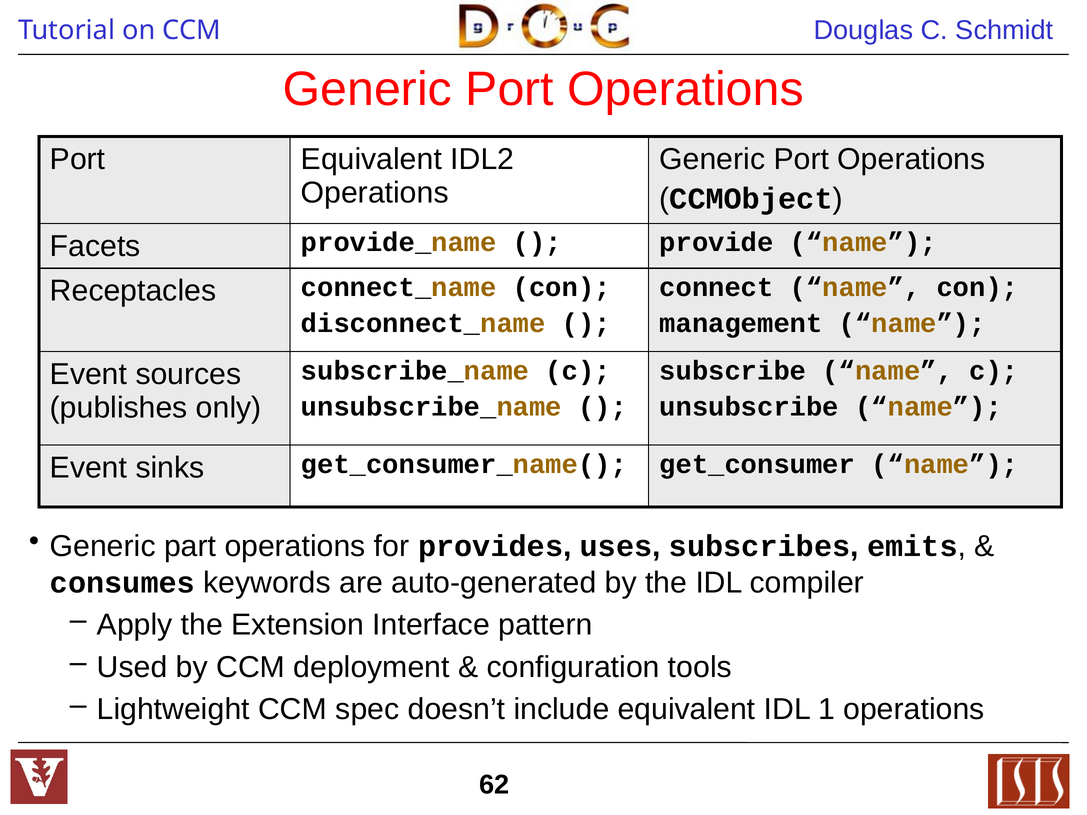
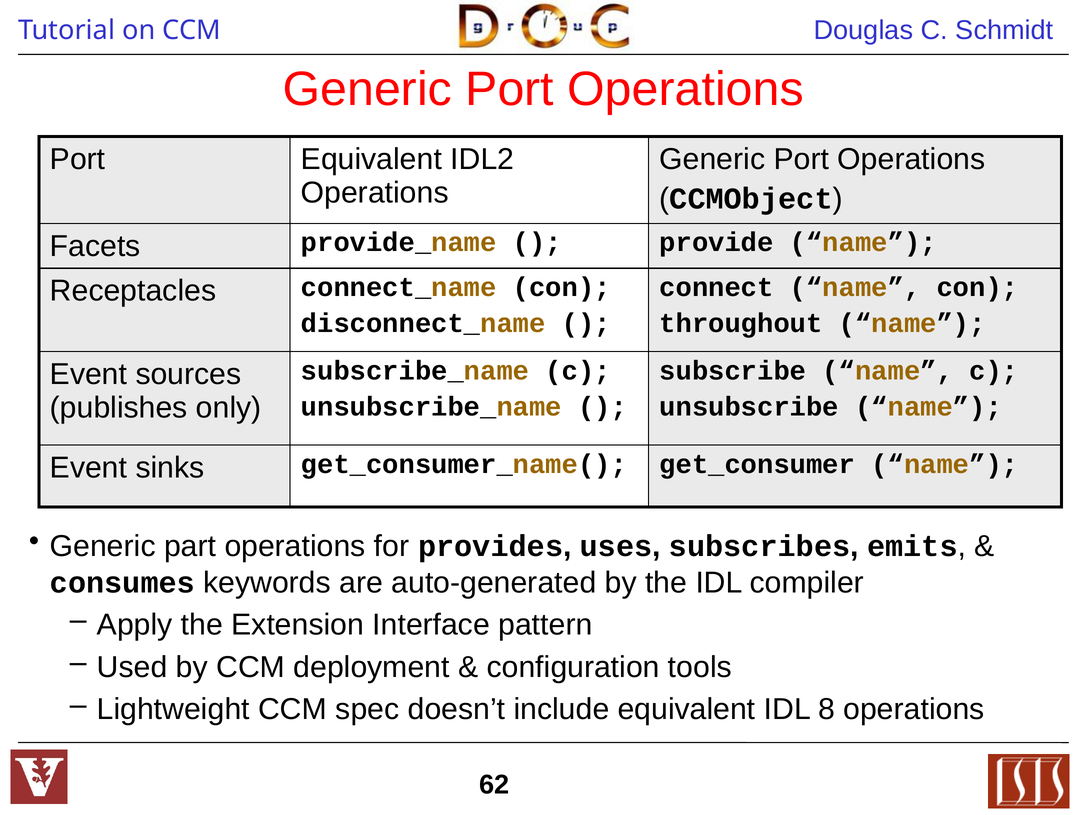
management: management -> throughout (741, 324)
1: 1 -> 8 (827, 710)
